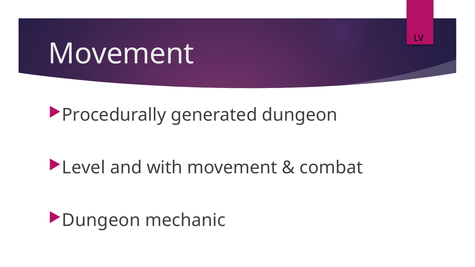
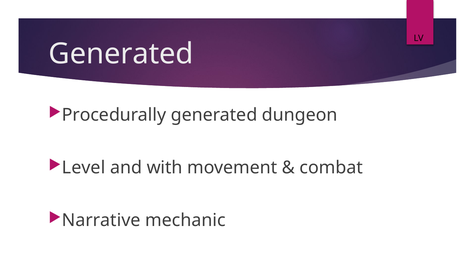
Movement: Movement -> Generated (121, 54)
Dungeon: Dungeon -> Narrative (101, 220)
